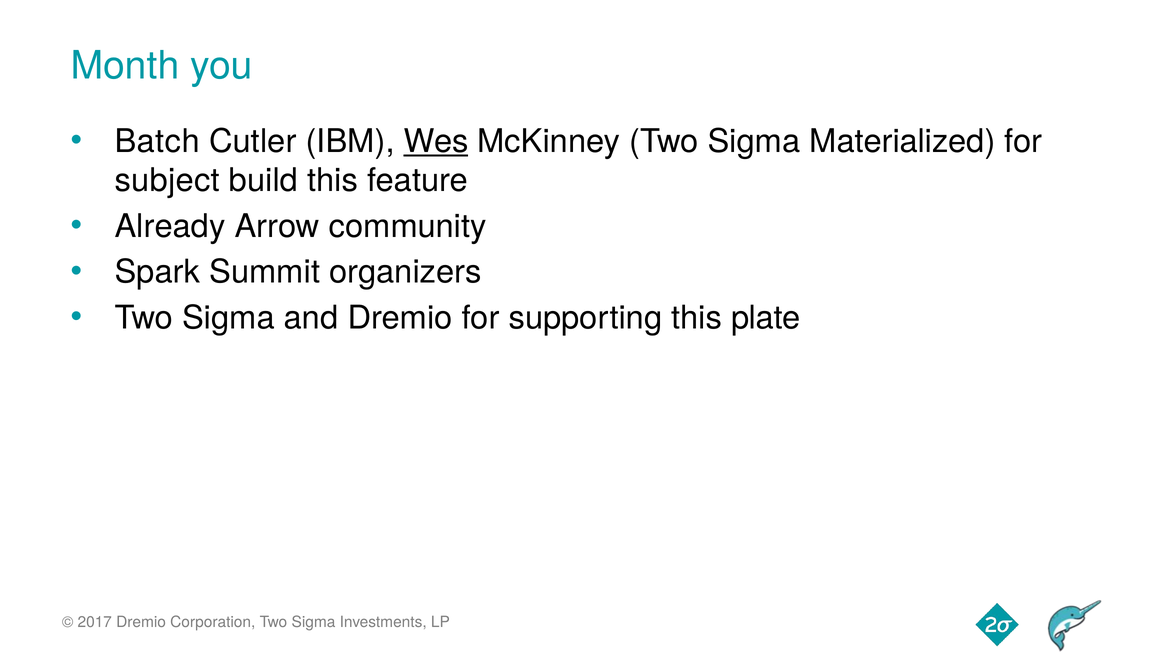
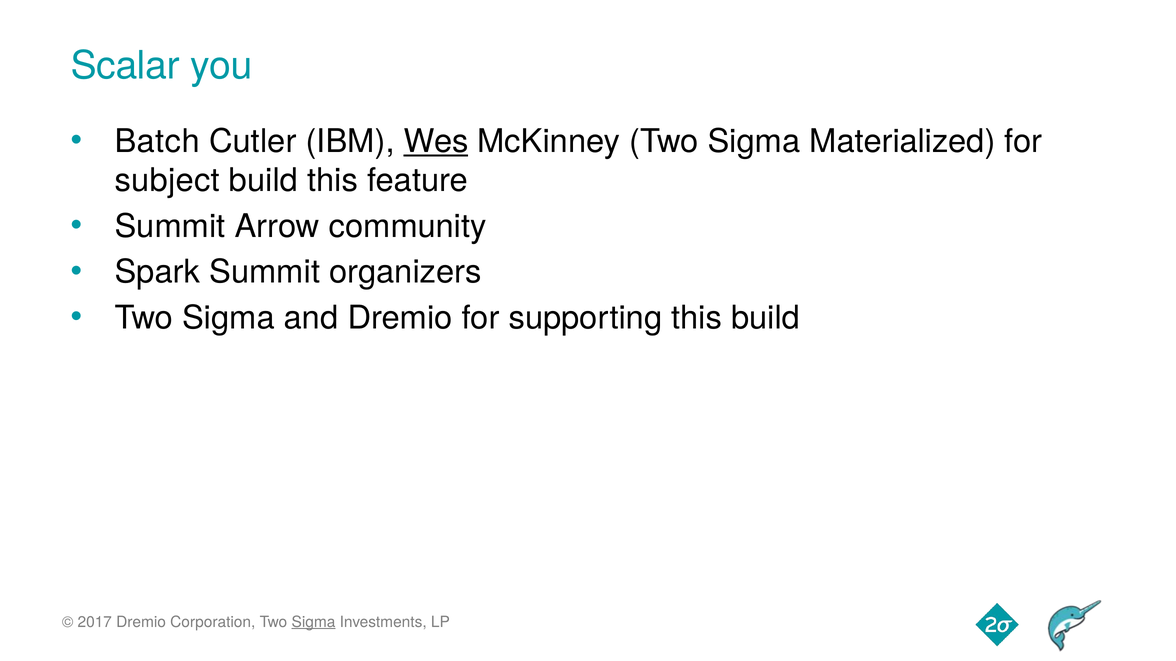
Month: Month -> Scalar (125, 66)
Already: Already -> Summit (170, 227)
this plate: plate -> build (766, 318)
Sigma underline: none -> present (313, 622)
